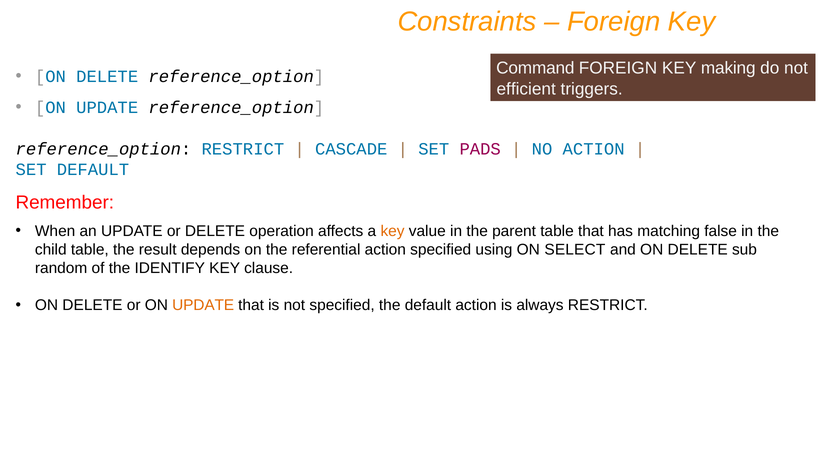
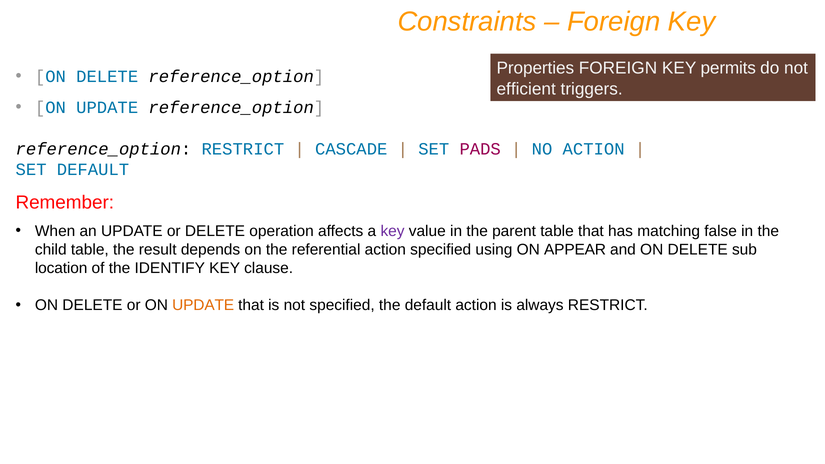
Command: Command -> Properties (535, 68)
making: making -> permits (728, 68)
key colour: orange -> purple (393, 231)
SELECT: SELECT -> APPEAR (575, 250)
random: random -> location (61, 268)
